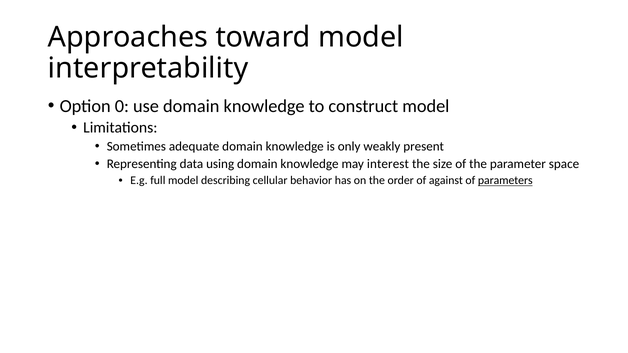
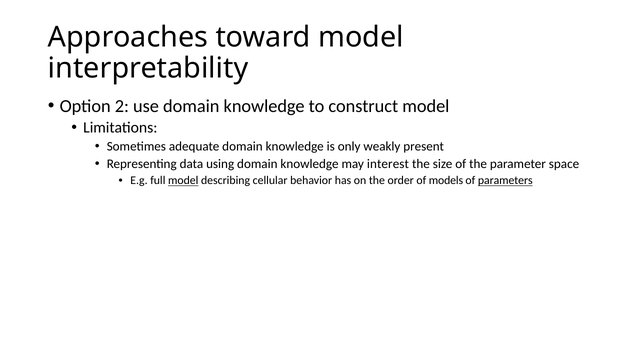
0: 0 -> 2 (122, 106)
model underline: none -> present (183, 181)
against: against -> models (446, 181)
